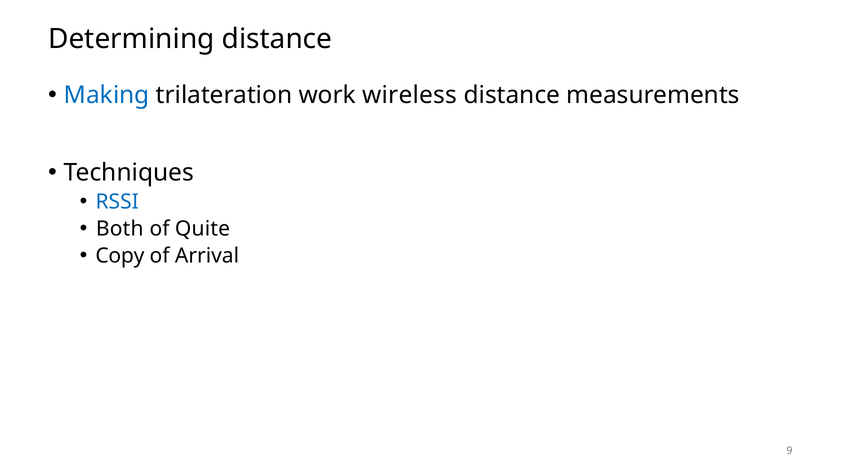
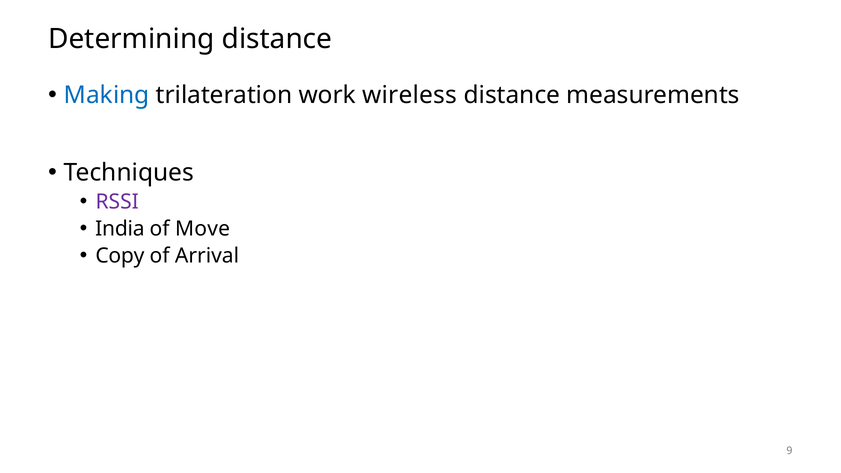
RSSI colour: blue -> purple (117, 202)
Both: Both -> India (120, 229)
Quite: Quite -> Move (203, 229)
